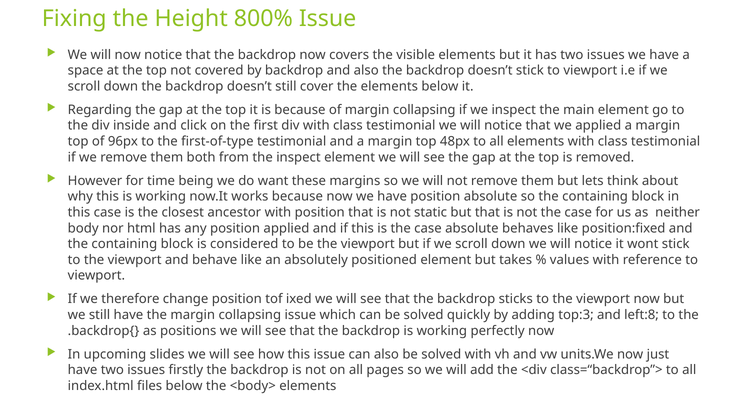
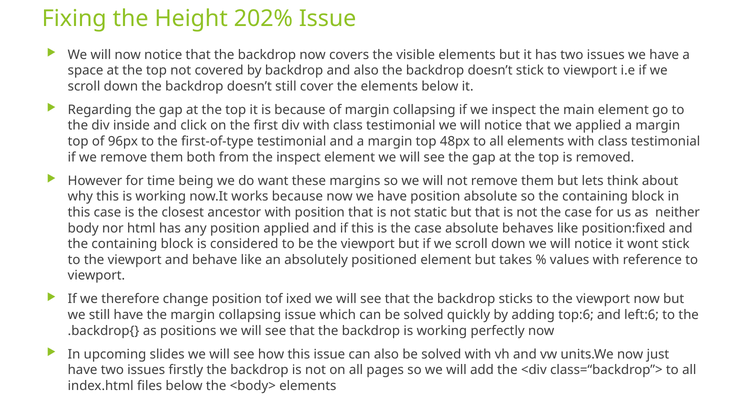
800%: 800% -> 202% (263, 18)
top:3: top:3 -> top:6 (576, 315)
left:8: left:8 -> left:6 (642, 315)
